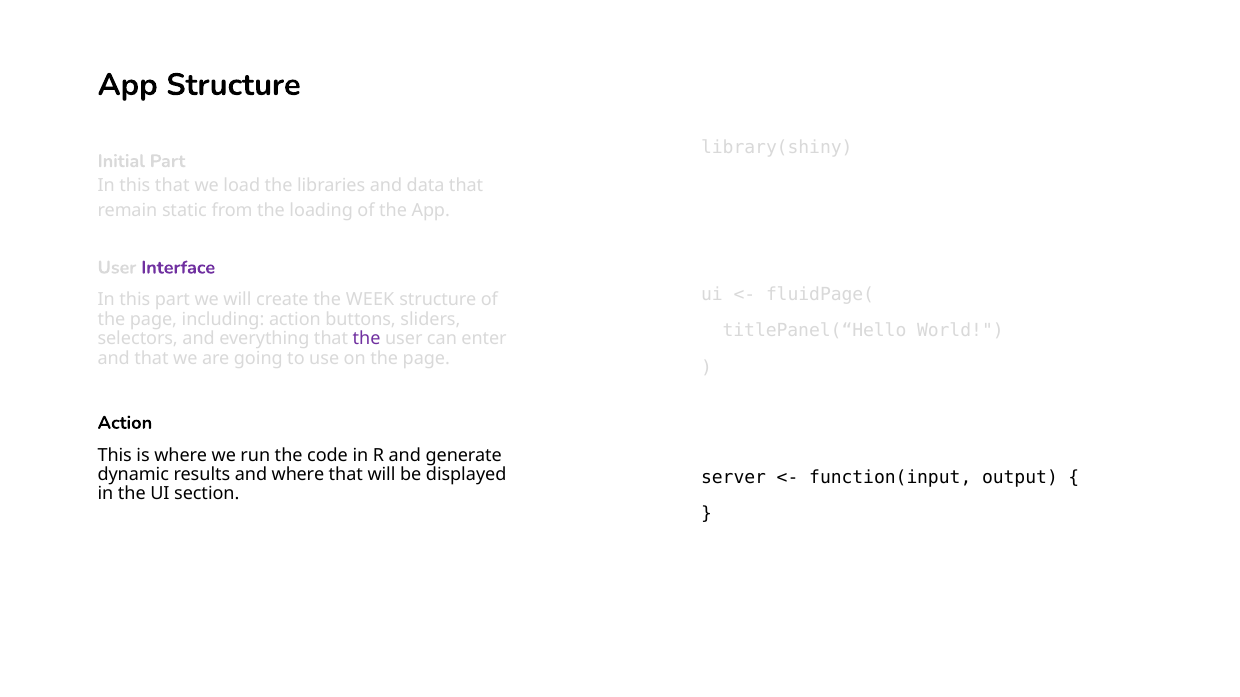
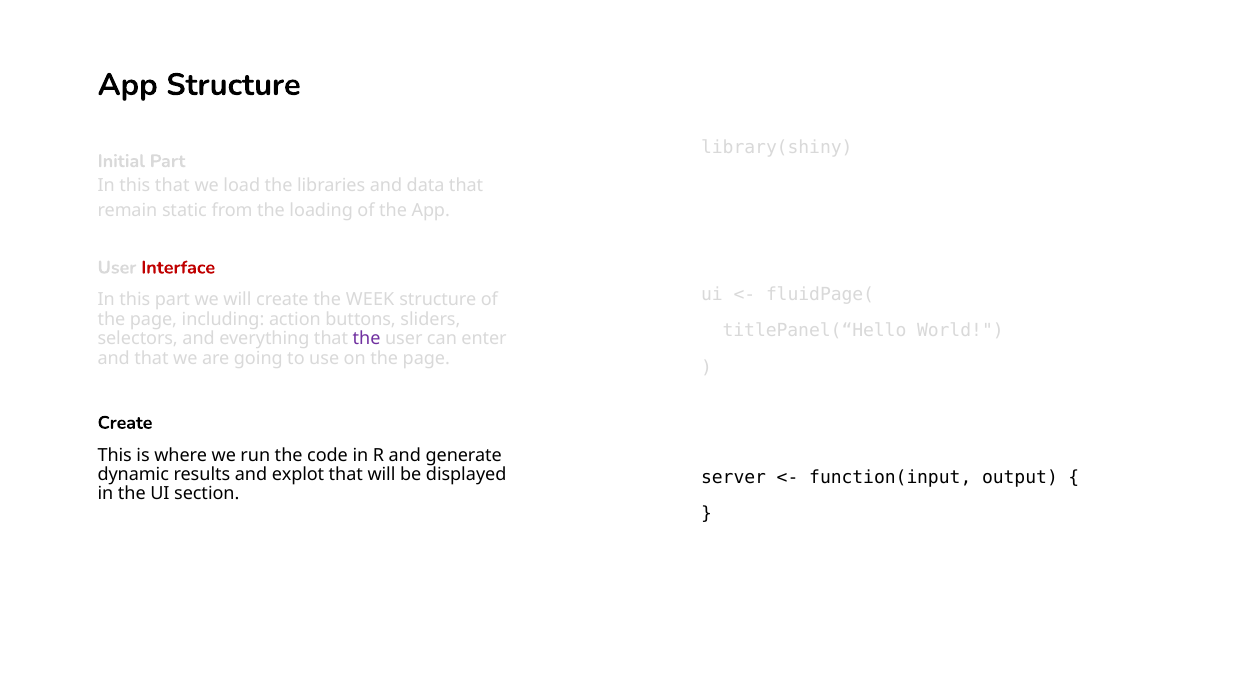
Interface colour: purple -> red (178, 268)
Action: Action -> Create (125, 423)
and where: where -> explot (298, 475)
